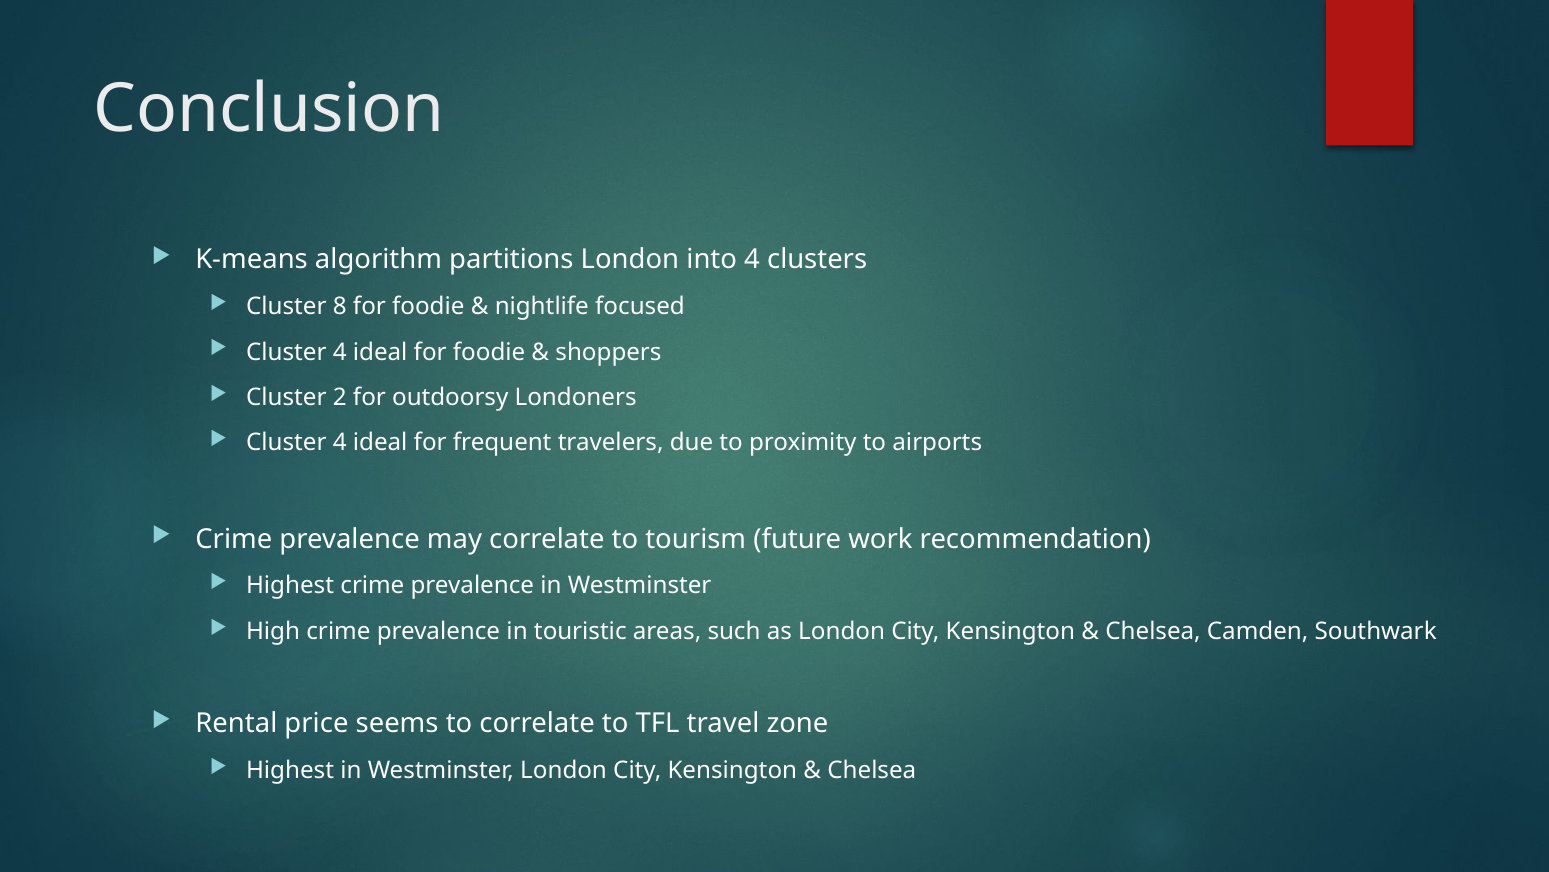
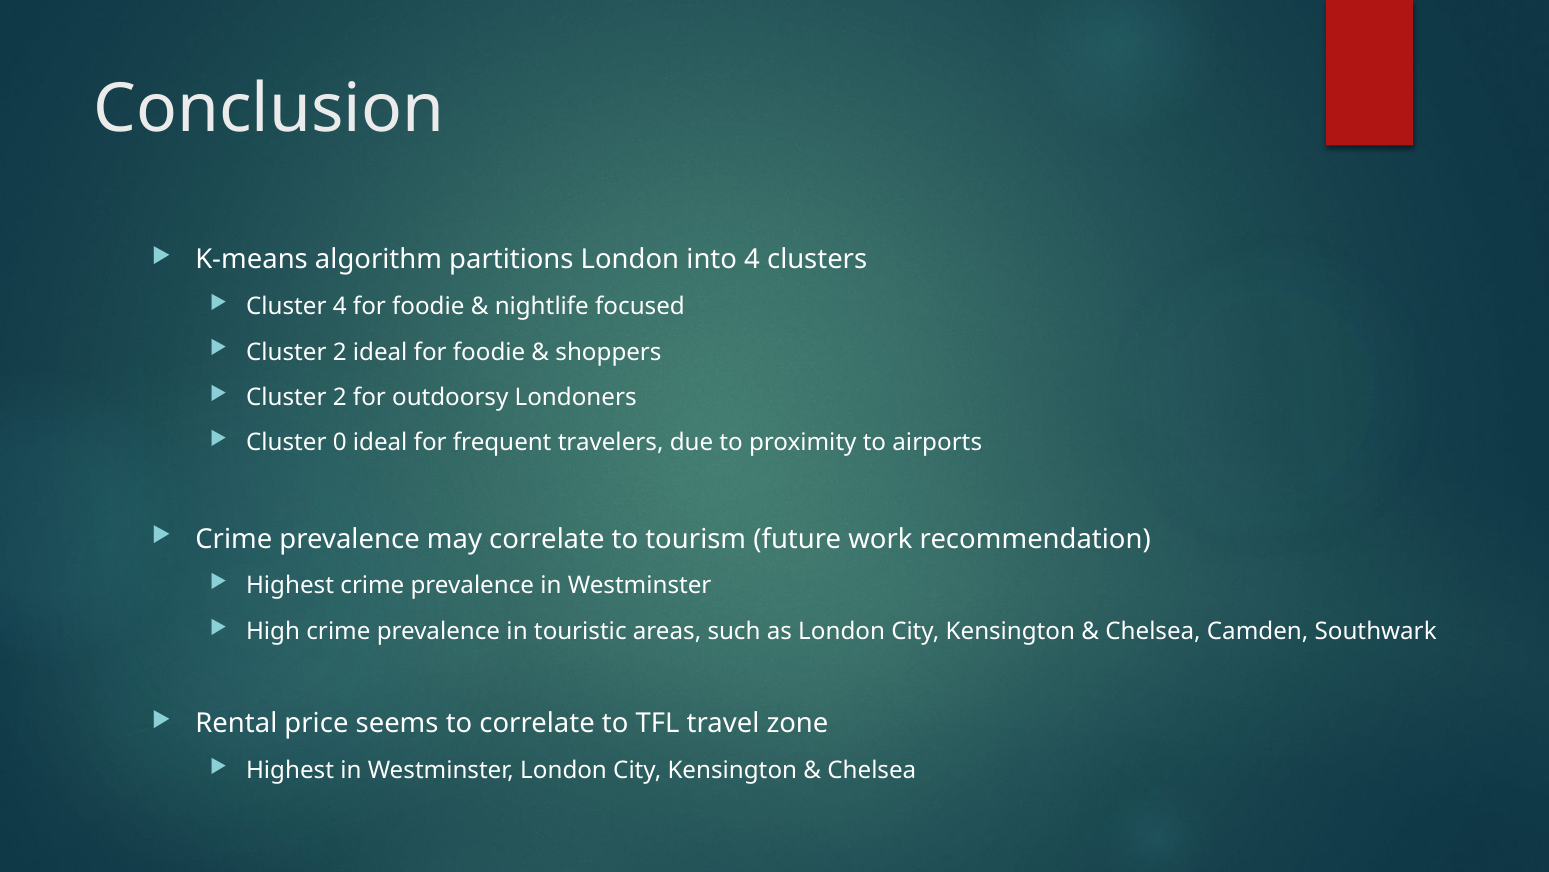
Cluster 8: 8 -> 4 (340, 307)
4: 4 -> 2 (340, 352)
4: 4 -> 0 (340, 442)
